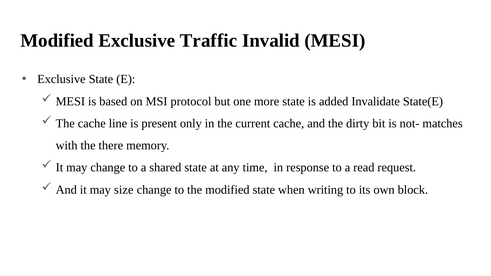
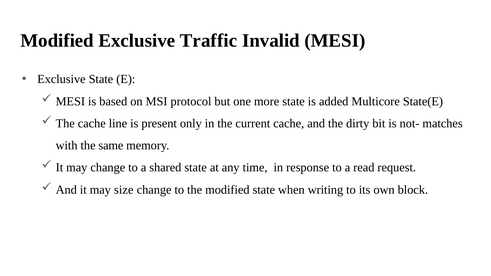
Invalidate: Invalidate -> Multicore (376, 101)
there: there -> same (111, 146)
